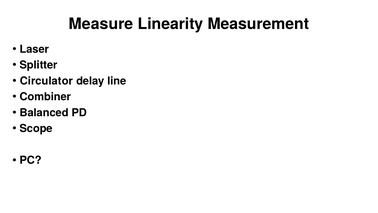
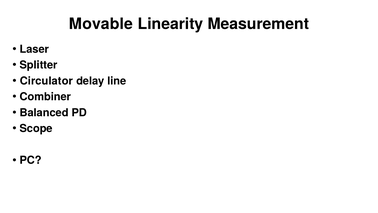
Measure: Measure -> Movable (101, 24)
